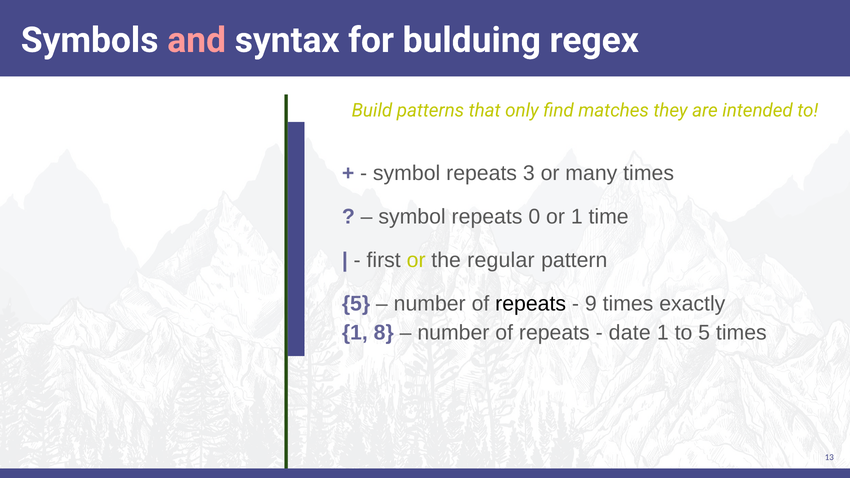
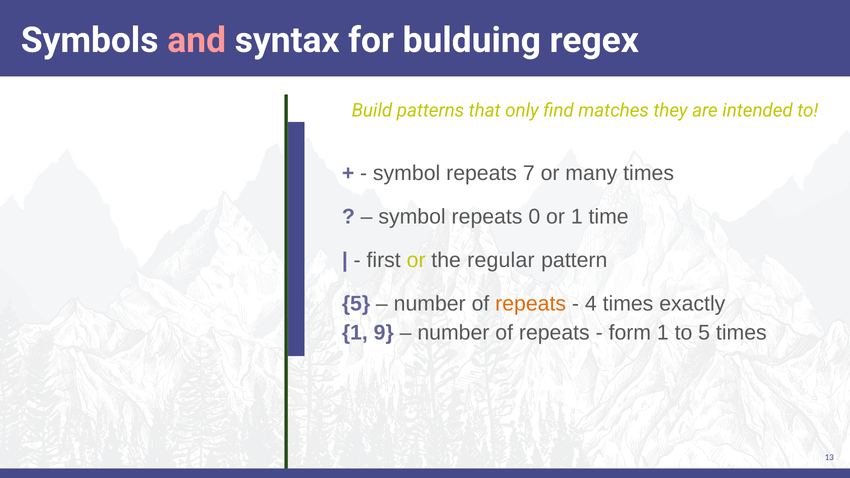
3: 3 -> 7 (529, 173)
repeats colour: black -> orange (531, 304)
9: 9 -> 4 (591, 304)
8: 8 -> 9 (384, 333)
date: date -> form (630, 333)
